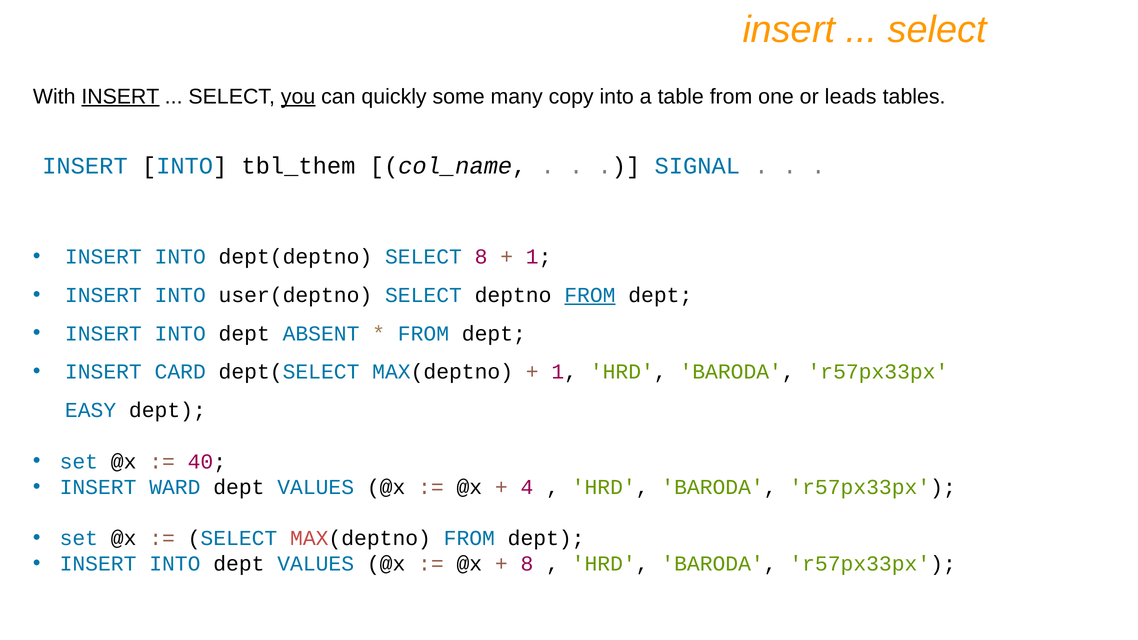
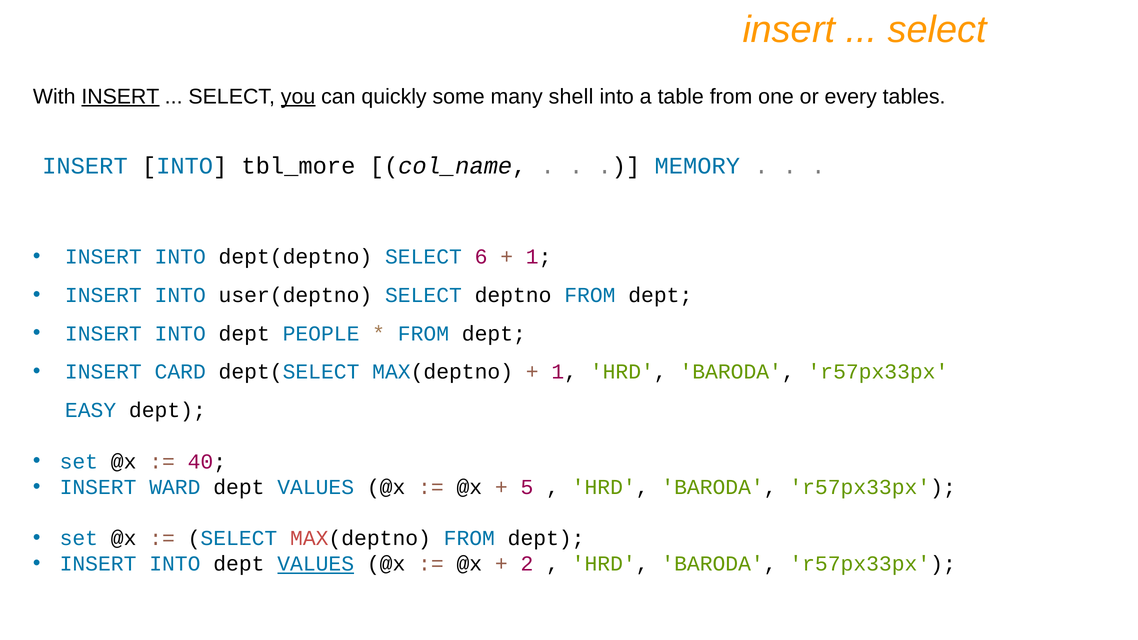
copy: copy -> shell (571, 97)
leads: leads -> every (851, 97)
tbl_them: tbl_them -> tbl_more (298, 166)
SIGNAL: SIGNAL -> MEMORY (697, 166)
SELECT 8: 8 -> 6 (481, 257)
FROM underline: present -> none (590, 295)
ABSENT: ABSENT -> PEOPLE (321, 334)
4: 4 -> 5 (527, 487)
VALUES underline: none -> present (316, 564)
8: 8 -> 2 (527, 564)
